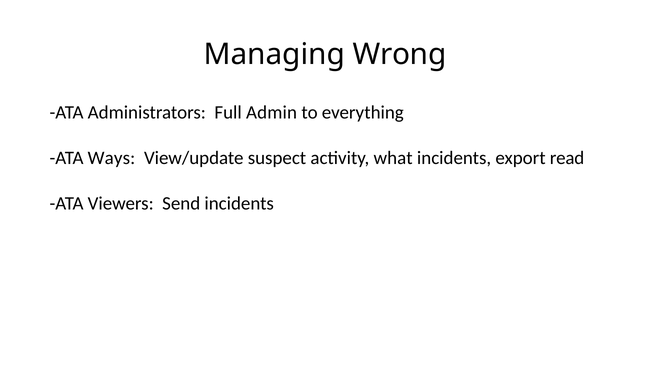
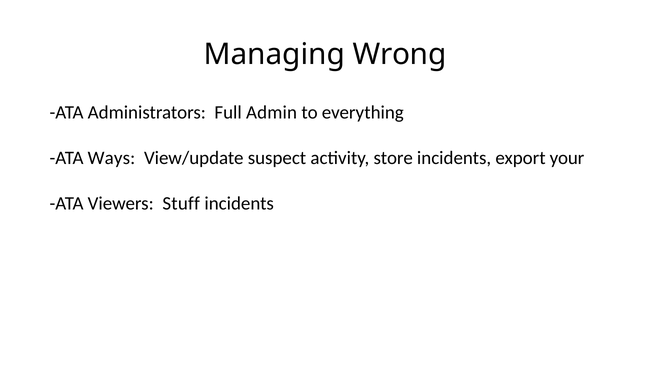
what: what -> store (393, 158)
read: read -> your (567, 158)
Send: Send -> Stuff (181, 204)
